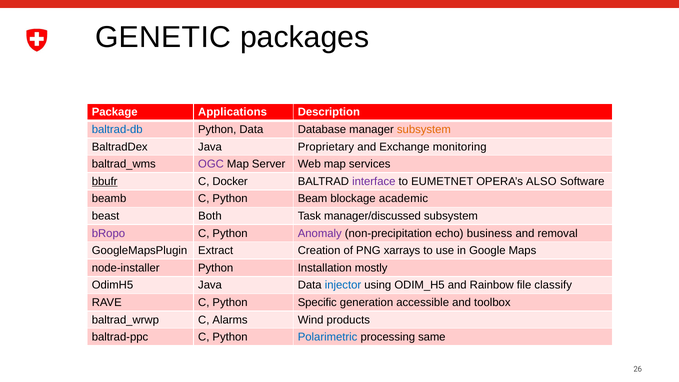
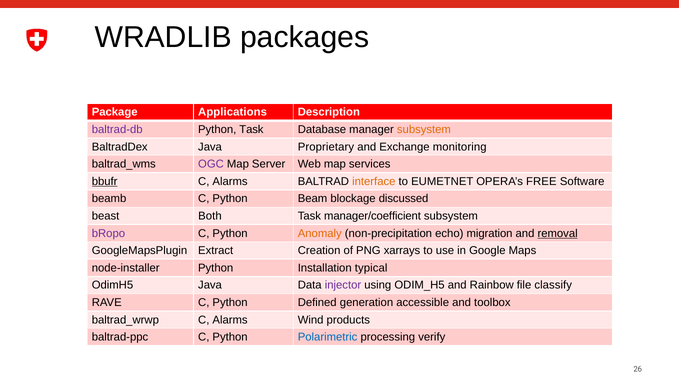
GENETIC: GENETIC -> WRADLIB (163, 37)
baltrad-db colour: blue -> purple (117, 130)
Python Data: Data -> Task (251, 130)
Docker: Docker -> Alarms (230, 181)
interface colour: purple -> orange (374, 181)
ALSO: ALSO -> FREE (541, 181)
academic: academic -> discussed (404, 199)
manager/discussed: manager/discussed -> manager/coefficient (373, 216)
Anomaly colour: purple -> orange (320, 233)
business: business -> migration (490, 233)
removal underline: none -> present (558, 233)
mostly: mostly -> typical (371, 268)
injector colour: blue -> purple (343, 285)
Specific: Specific -> Defined (317, 302)
same: same -> verify (432, 337)
